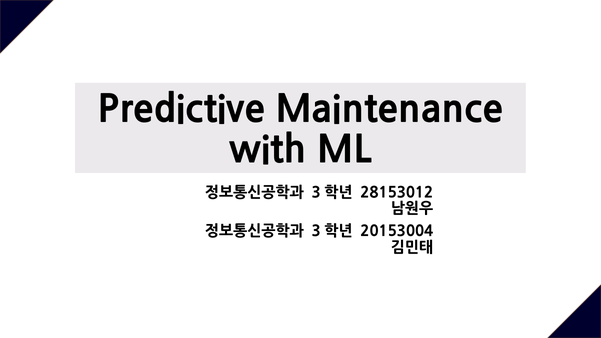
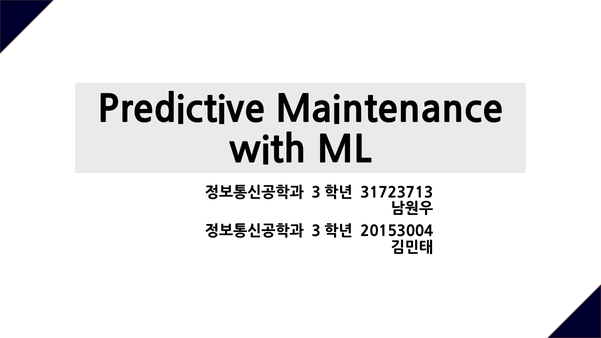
28153012: 28153012 -> 31723713 (397, 193)
